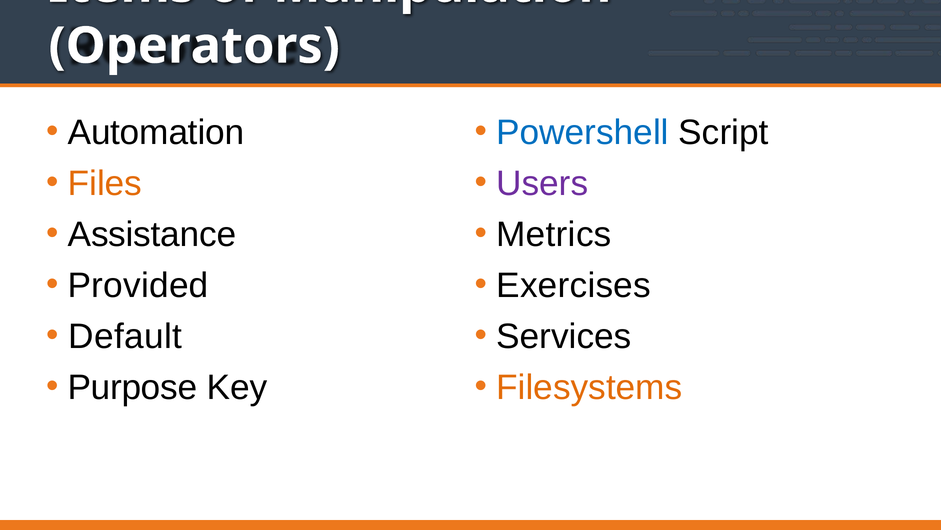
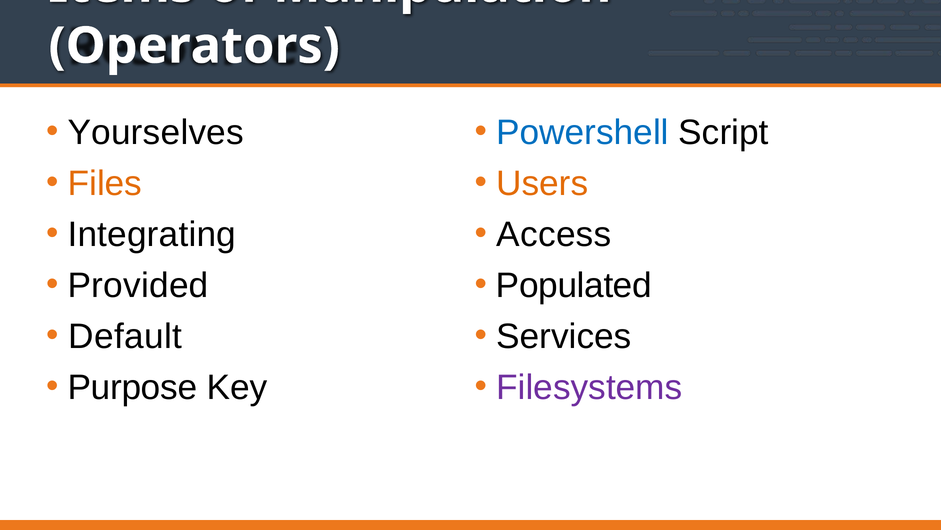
Automation: Automation -> Yourselves (156, 132)
Users colour: purple -> orange (542, 183)
Assistance: Assistance -> Integrating (152, 234)
Metrics: Metrics -> Access (554, 234)
Exercises: Exercises -> Populated (574, 285)
Filesystems colour: orange -> purple (589, 387)
